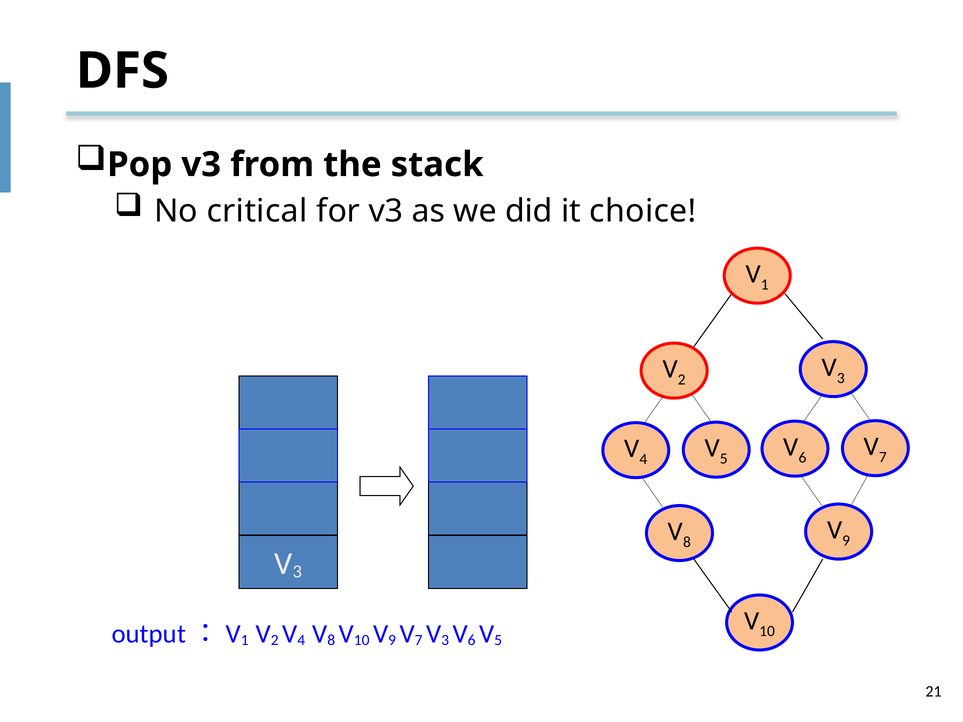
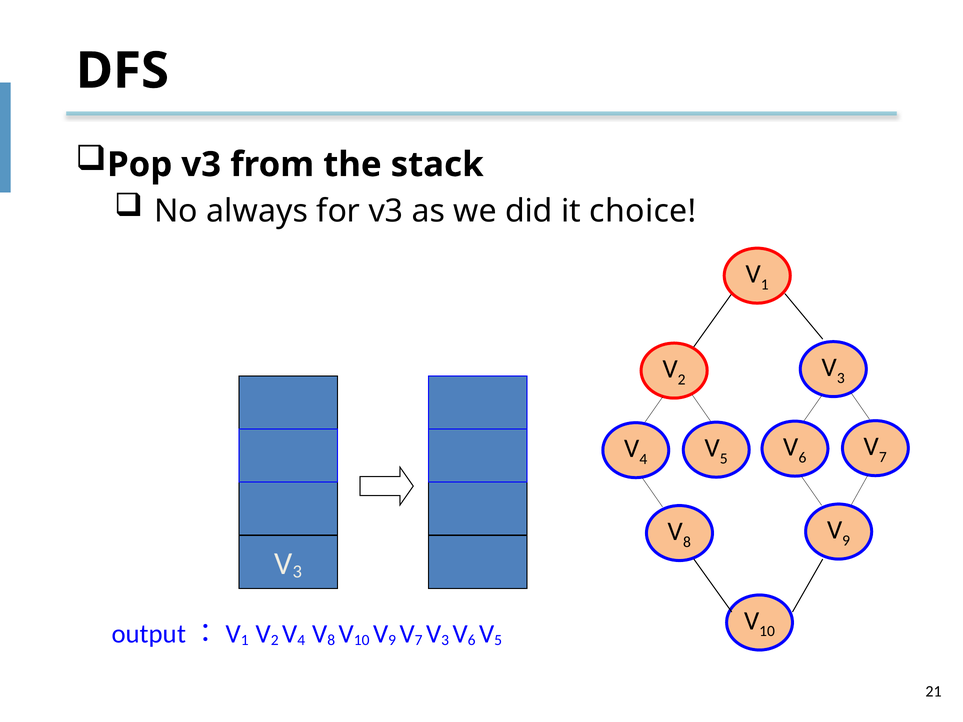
critical: critical -> always (257, 211)
